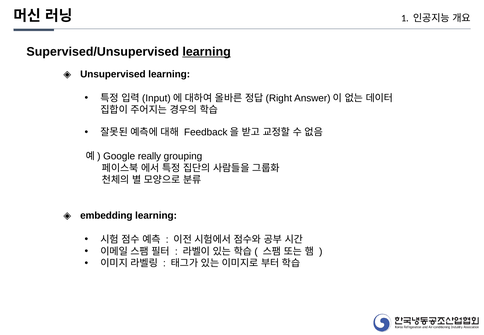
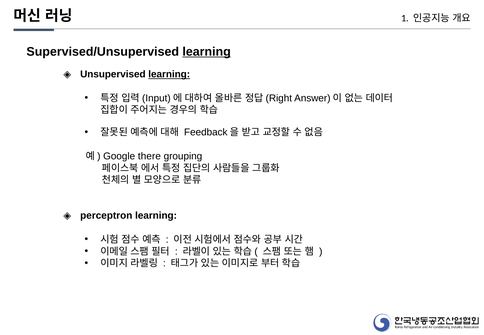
learning underline: none -> present (169, 74)
really: really -> there (149, 156)
embedding: embedding -> perceptron (106, 216)
